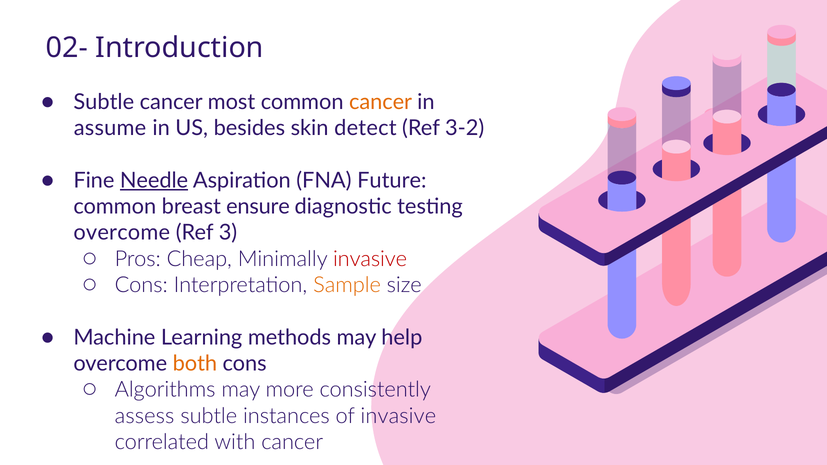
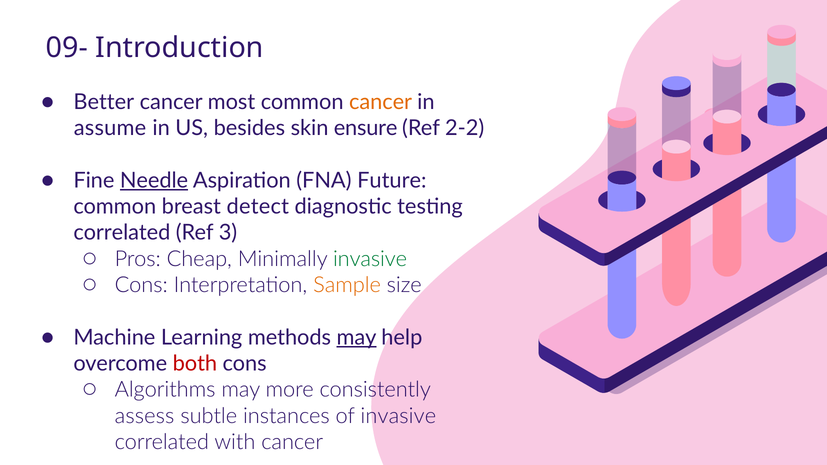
02-: 02- -> 09- (67, 48)
Subtle: Subtle -> Better (104, 102)
detect: detect -> ensure (366, 128)
3-2: 3-2 -> 2-2 (465, 128)
ensure: ensure -> detect (258, 207)
overcome: overcome -> correlated (122, 233)
invasive colour: red -> green (370, 259)
may underline: none -> present (357, 338)
both colour: orange -> red (195, 364)
